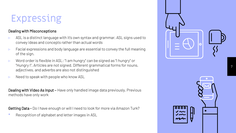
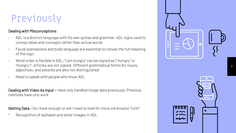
Expressing: Expressing -> Previously (36, 19)
